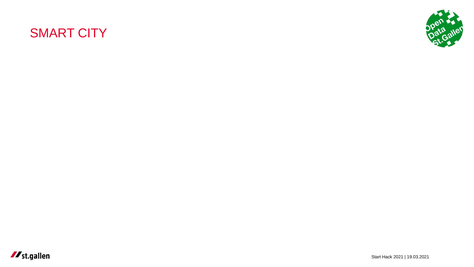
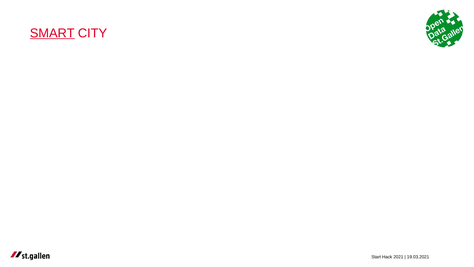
SMART underline: none -> present (52, 33)
